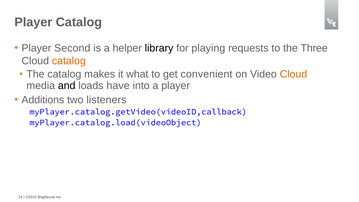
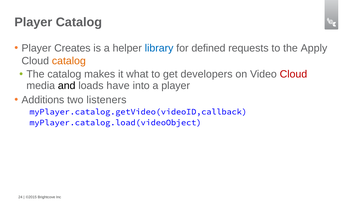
Second: Second -> Creates (72, 48)
library colour: black -> blue (159, 48)
playing: playing -> defined (208, 48)
Three: Three -> Apply (314, 48)
convenient: convenient -> developers (207, 74)
Cloud colour: orange -> red (293, 74)
